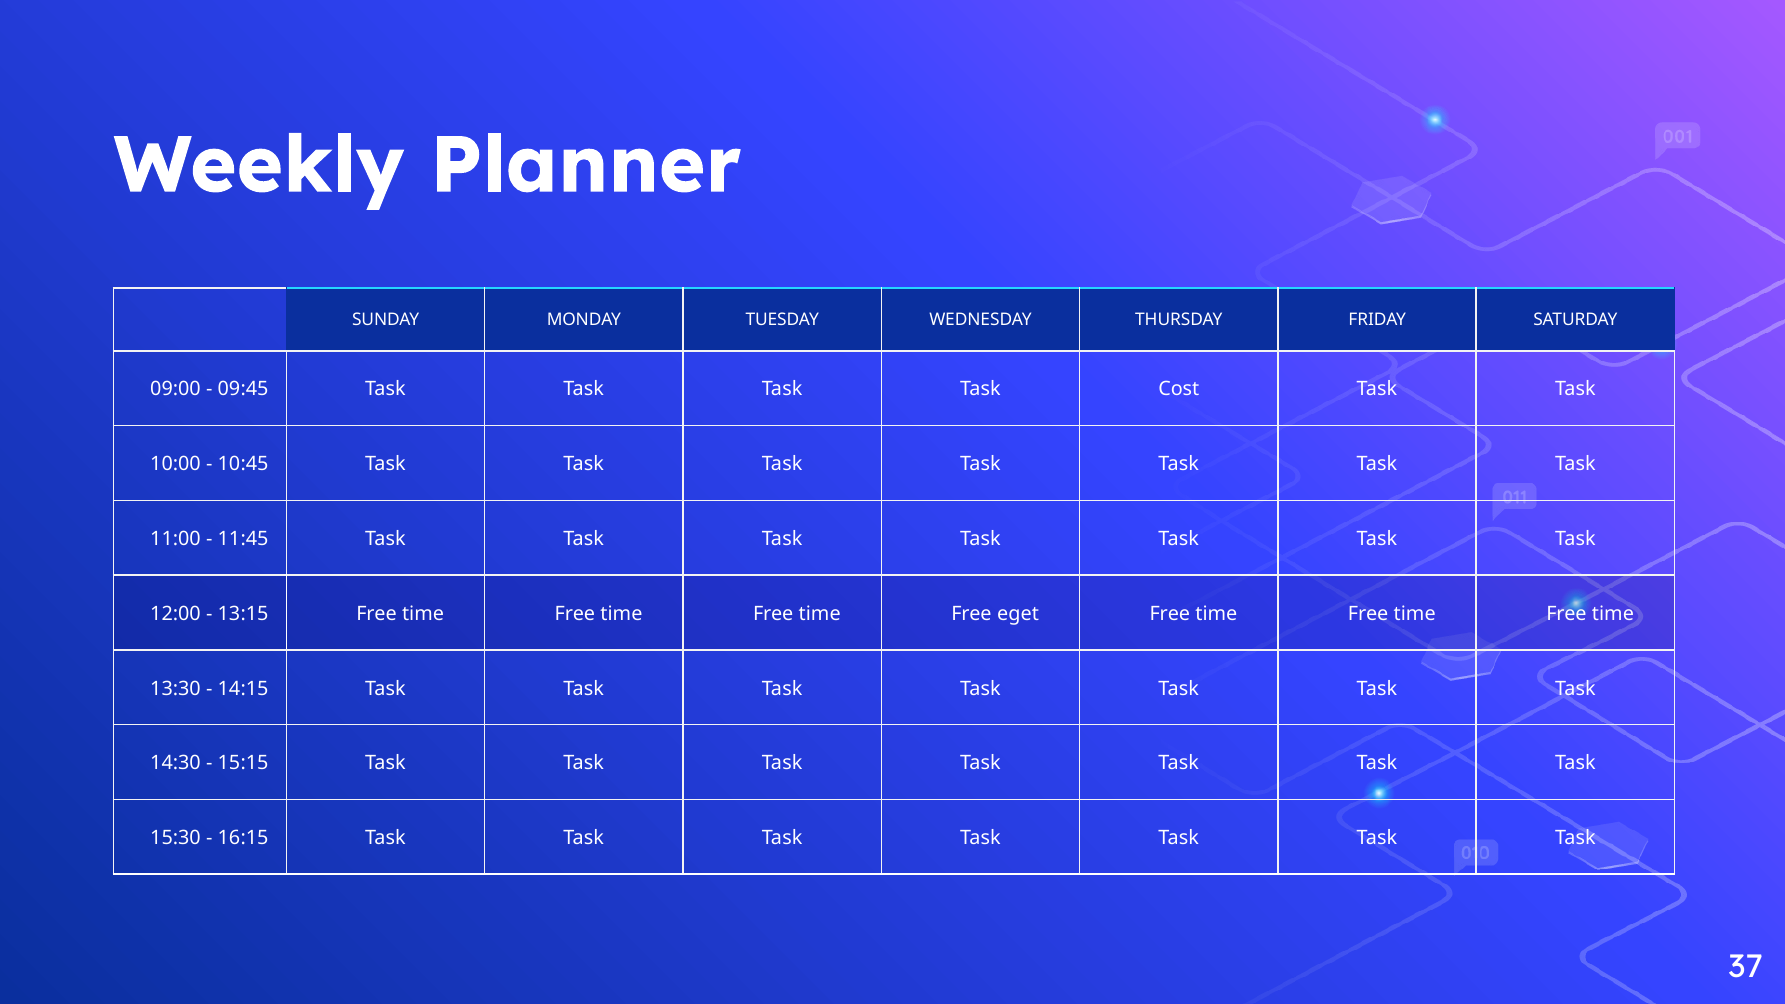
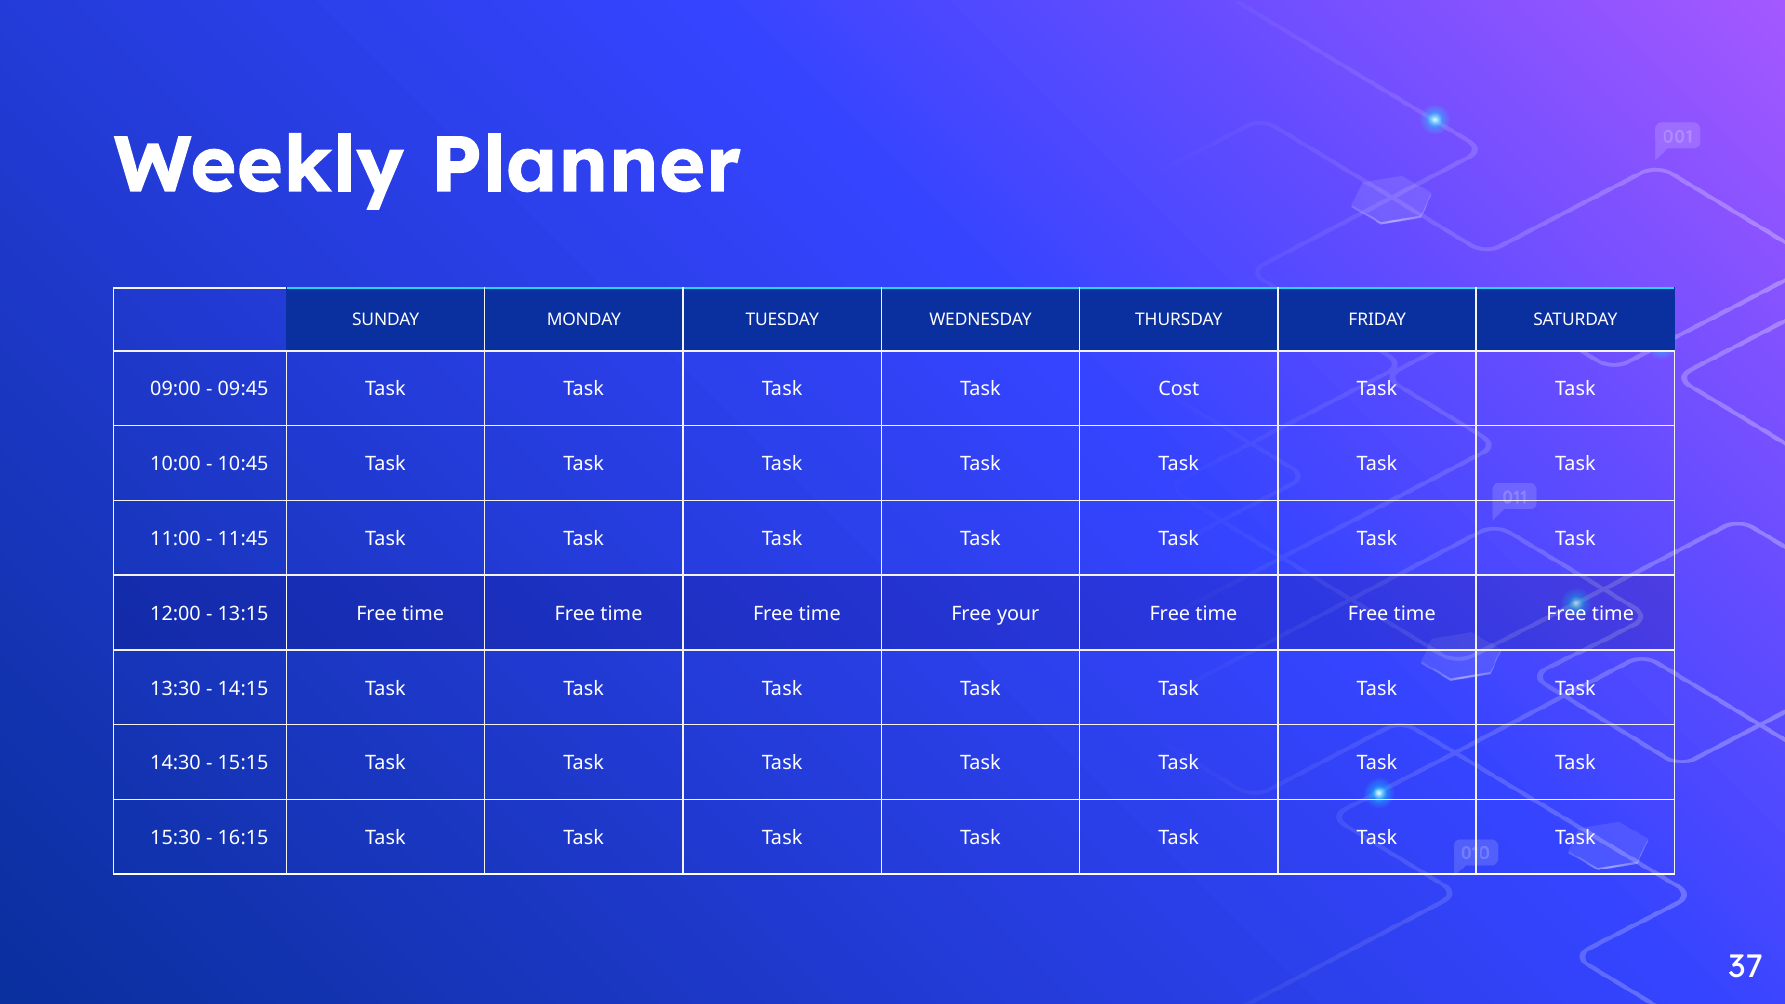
eget: eget -> your (1018, 614)
